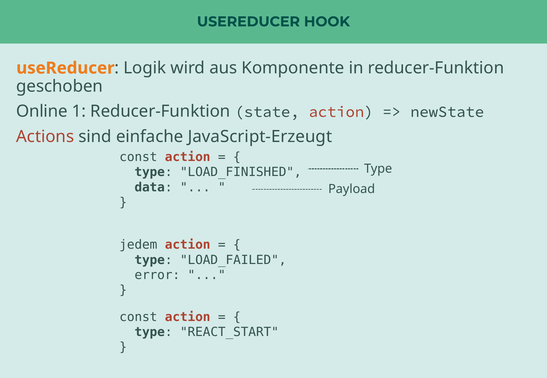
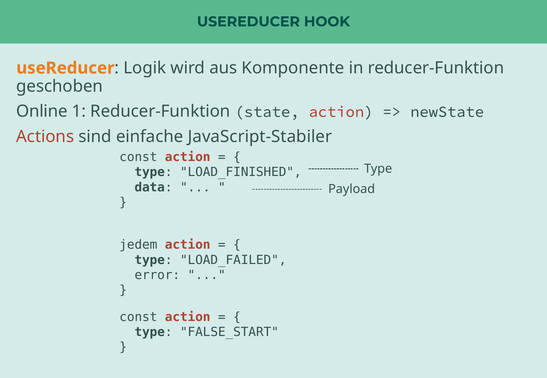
JavaScript-Erzeugt: JavaScript-Erzeugt -> JavaScript-Stabiler (260, 137)
REACT_START: REACT_START -> FALSE_START (229, 333)
